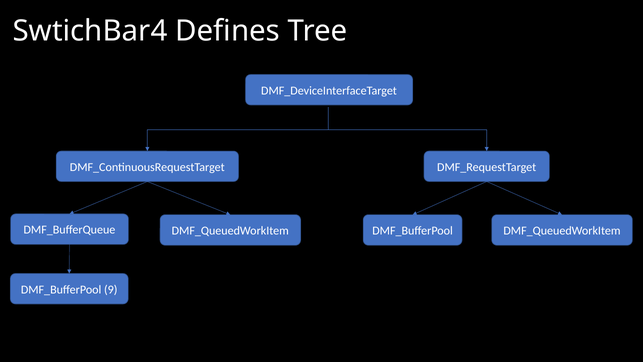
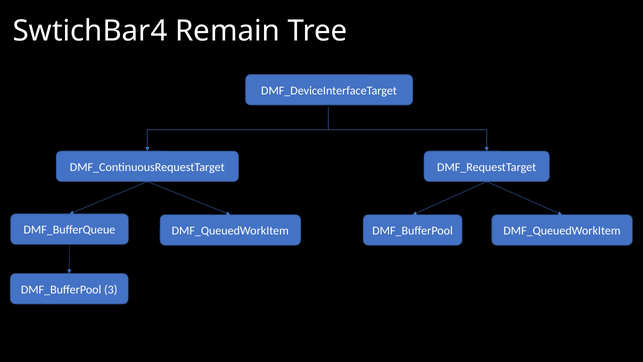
Defines: Defines -> Remain (228, 31)
9: 9 -> 3 (111, 289)
